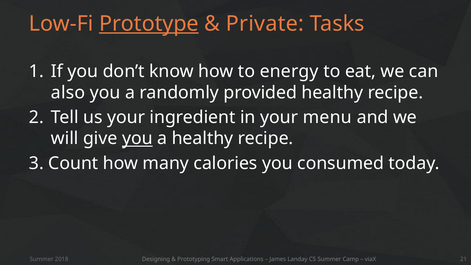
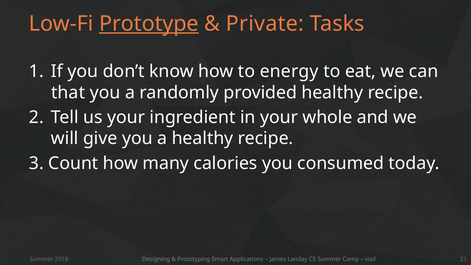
also: also -> that (68, 93)
menu: menu -> whole (327, 117)
you underline: present -> none (137, 138)
